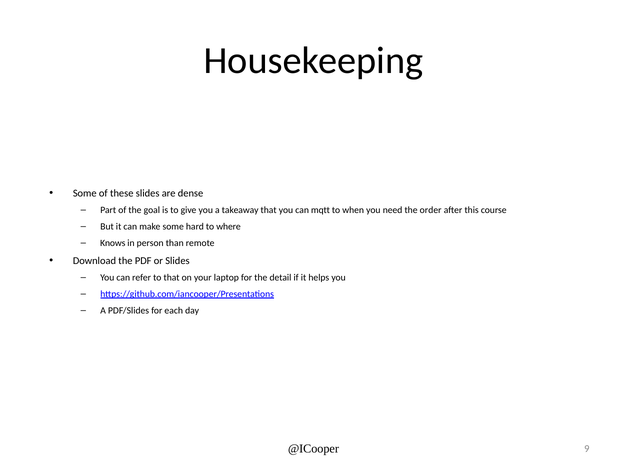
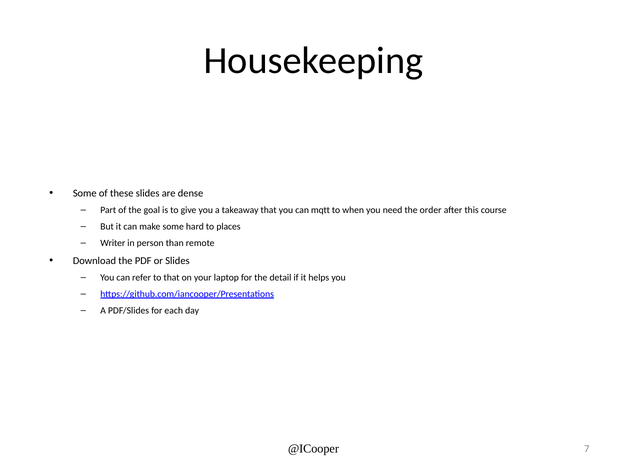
where: where -> places (228, 227)
Knows: Knows -> Writer (113, 243)
9: 9 -> 7 (587, 449)
